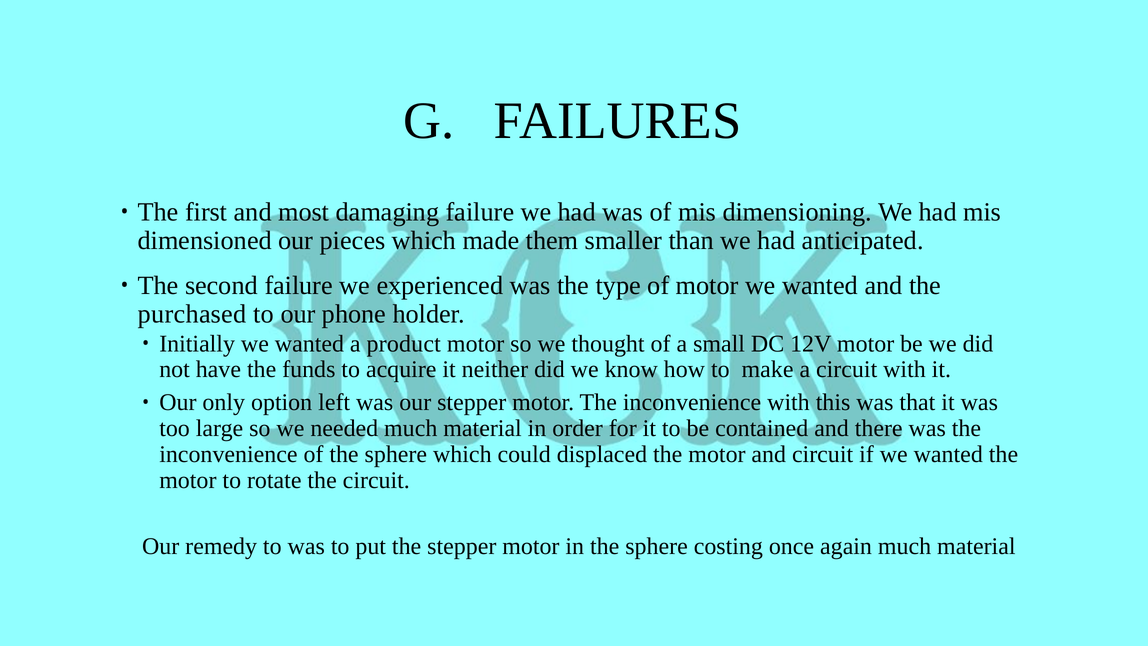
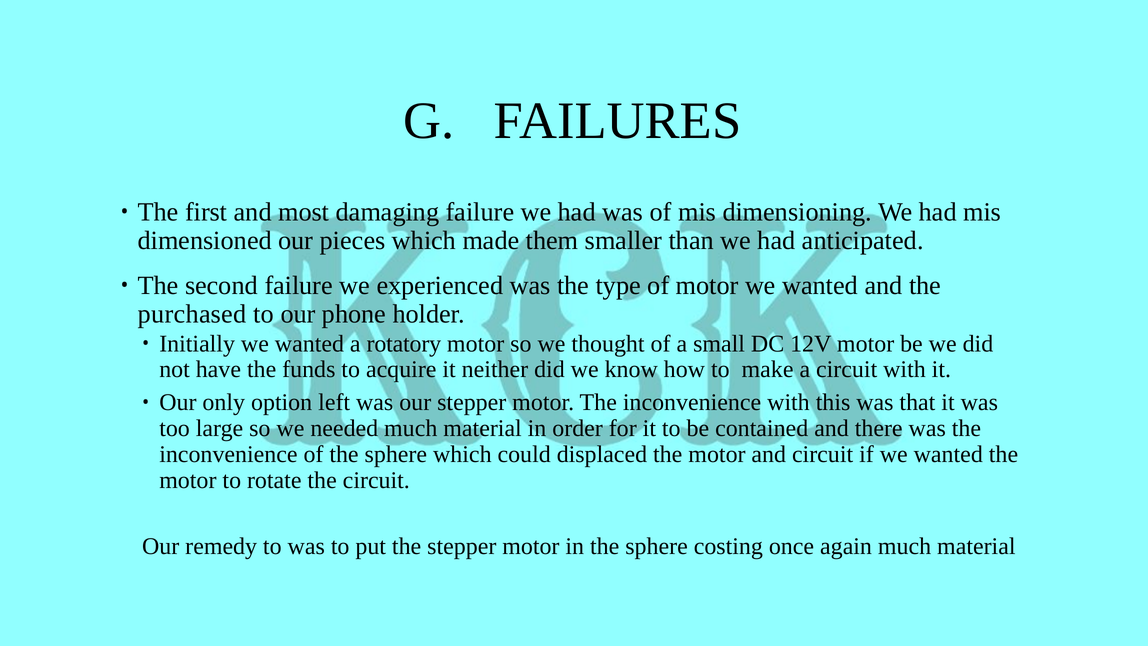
product: product -> rotatory (404, 344)
